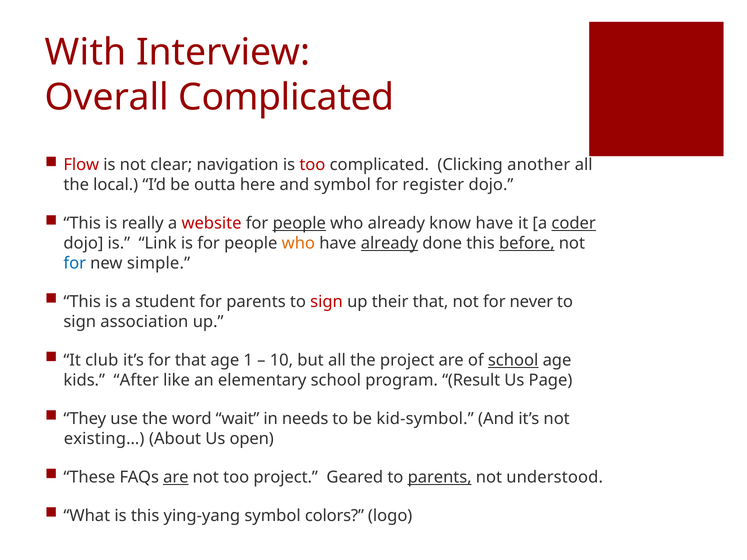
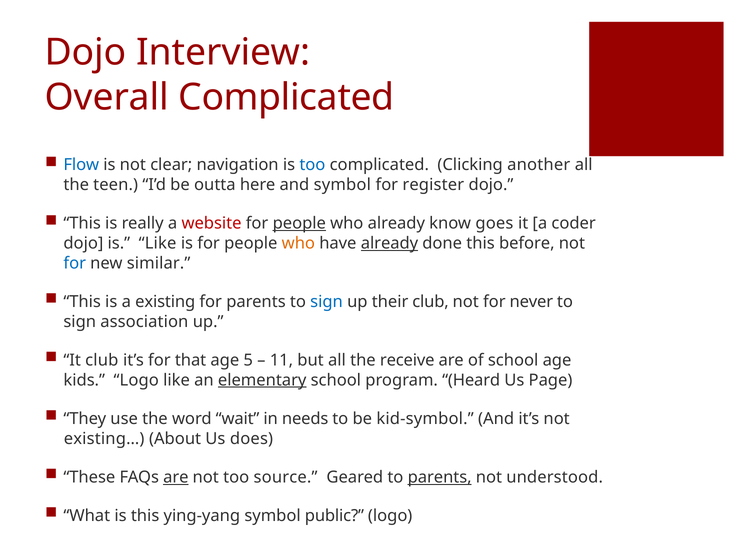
With: With -> Dojo (86, 53)
Flow colour: red -> blue (81, 165)
too colour: red -> blue (312, 165)
local: local -> teen (116, 185)
know have: have -> goes (494, 223)
coder underline: present -> none (574, 223)
is Link: Link -> Like (158, 243)
before underline: present -> none (527, 243)
simple: simple -> similar (159, 263)
student: student -> existing (165, 302)
sign colour: red -> blue (327, 302)
their that: that -> club (431, 302)
1: 1 -> 5 (248, 360)
10: 10 -> 11 (281, 360)
the project: project -> receive (407, 360)
school underline: present -> none (513, 360)
kids After: After -> Logo (136, 380)
elementary underline: none -> present (262, 380)
Result: Result -> Heard (471, 380)
open: open -> does (252, 439)
too project: project -> source (286, 477)
colors: colors -> public (334, 516)
